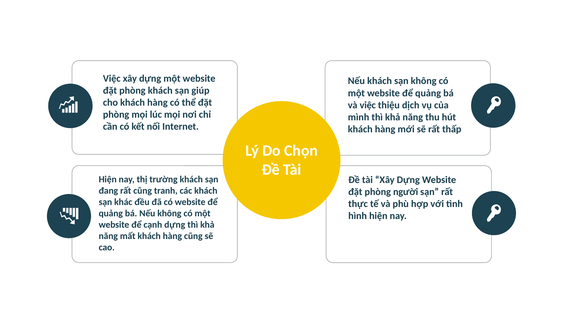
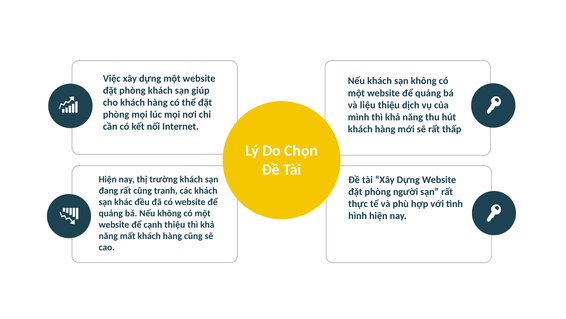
và việc: việc -> liệu (368, 105)
cạnh dựng: dựng -> thiệu (175, 224)
